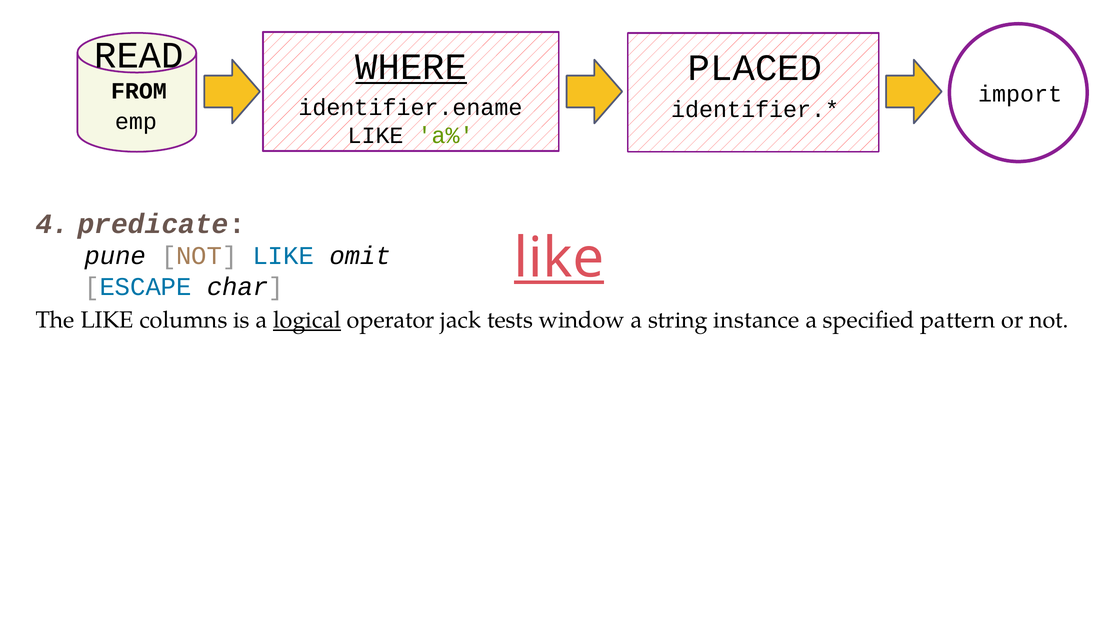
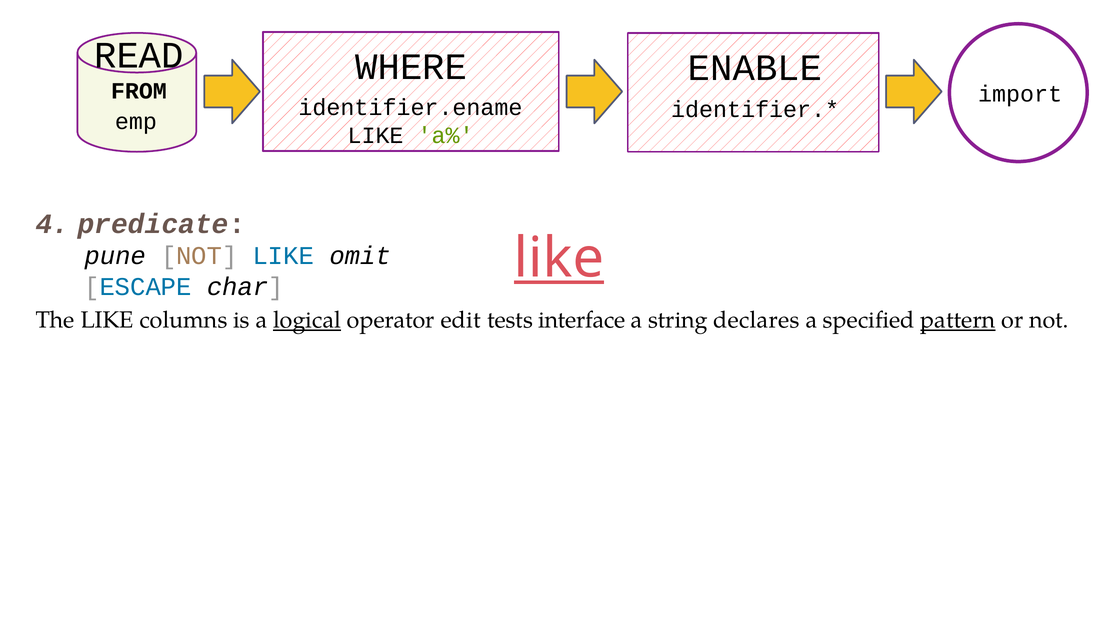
WHERE underline: present -> none (411, 67)
PLACED: PLACED -> ENABLE (755, 68)
jack: jack -> edit (461, 320)
window: window -> interface (582, 320)
instance: instance -> declares (756, 320)
pattern underline: none -> present (958, 320)
